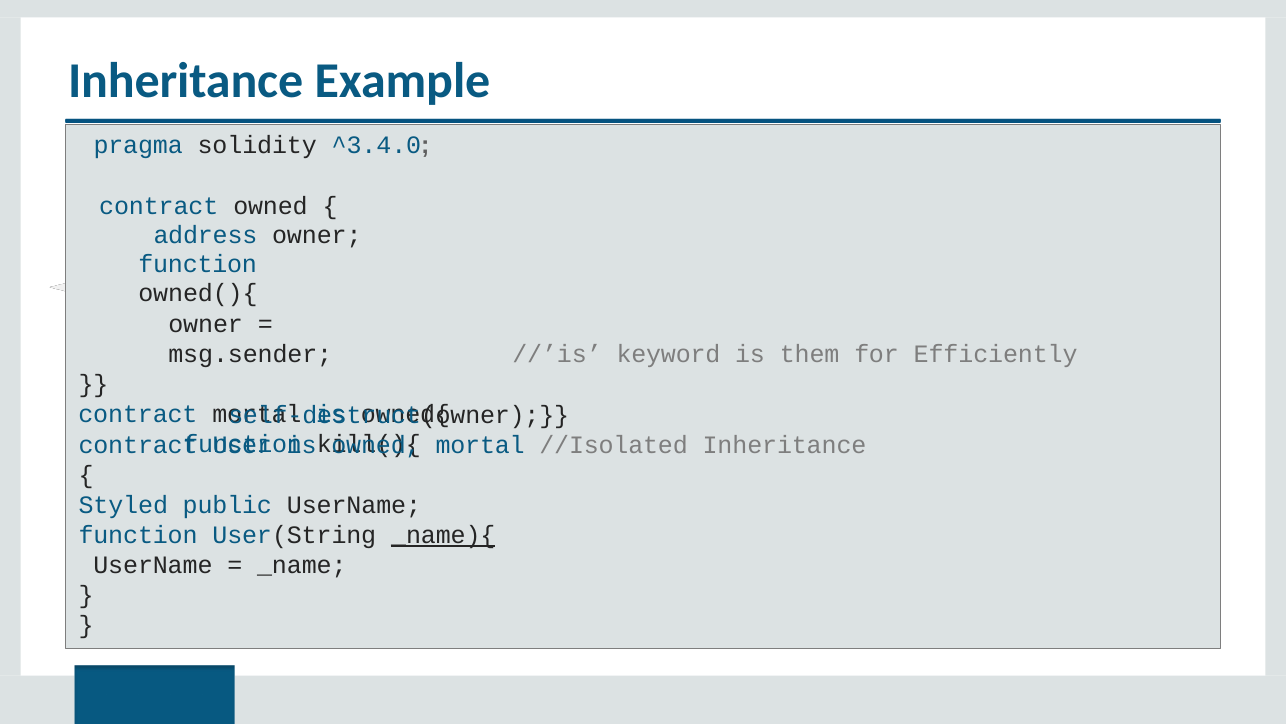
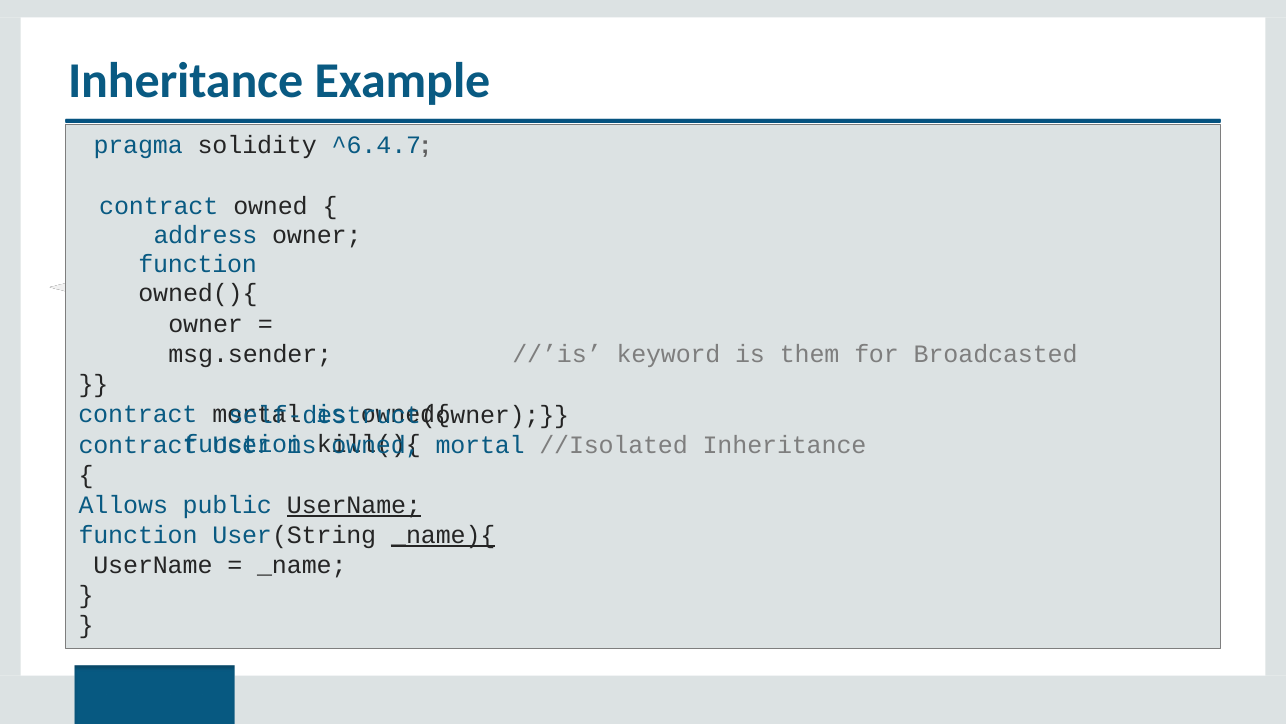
^3.4.0: ^3.4.0 -> ^6.4.7 (376, 145)
Efficiently: Efficiently -> Broadcasted (996, 354)
Styled: Styled -> Allows (123, 505)
UserName underline: none -> present (354, 505)
